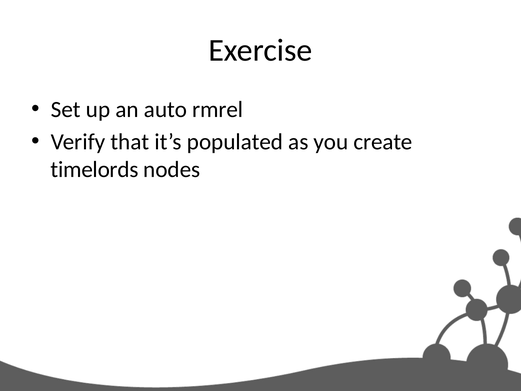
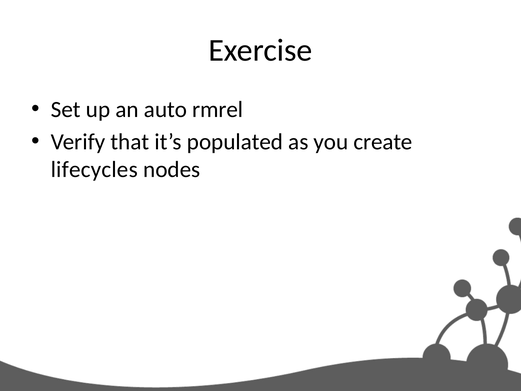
timelords: timelords -> lifecycles (94, 170)
